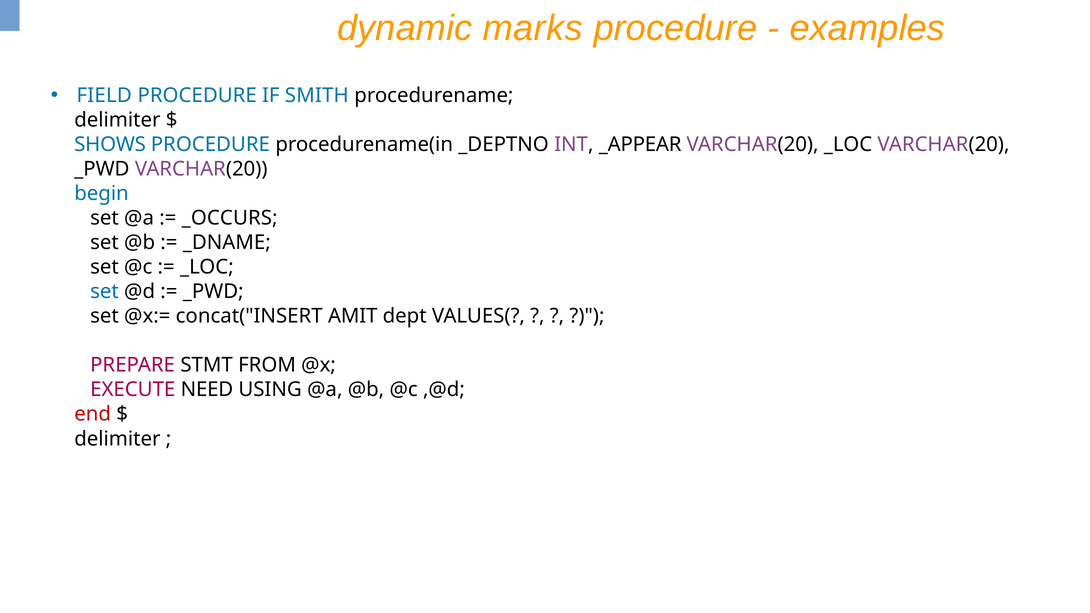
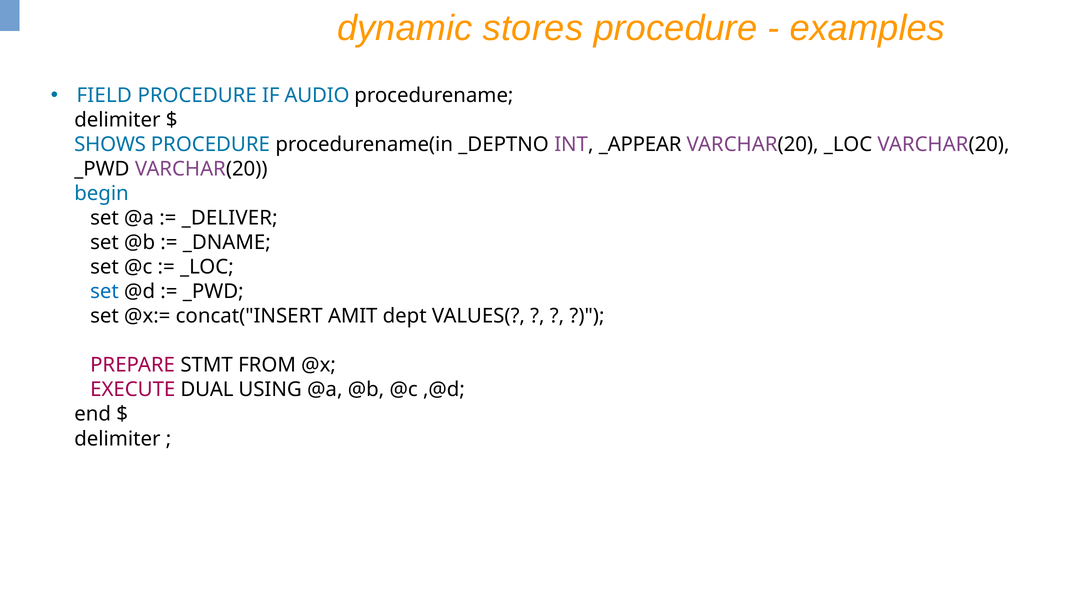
marks: marks -> stores (533, 28)
SMITH: SMITH -> AUDIO (317, 96)
_OCCURS: _OCCURS -> _DELIVER (230, 218)
NEED: NEED -> DUAL (207, 390)
end colour: red -> black (93, 414)
